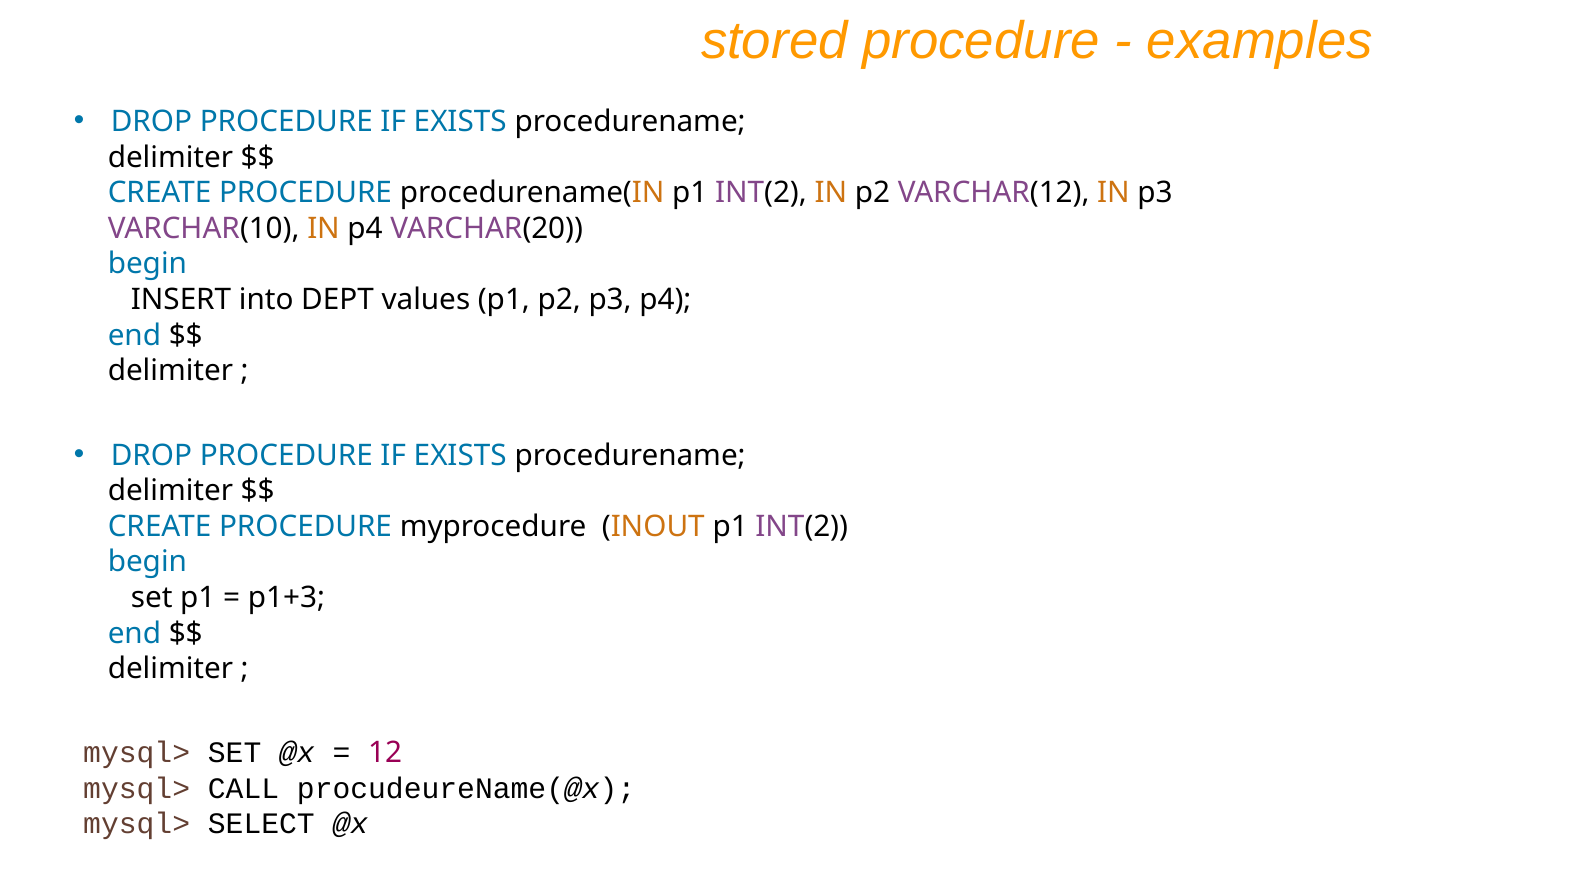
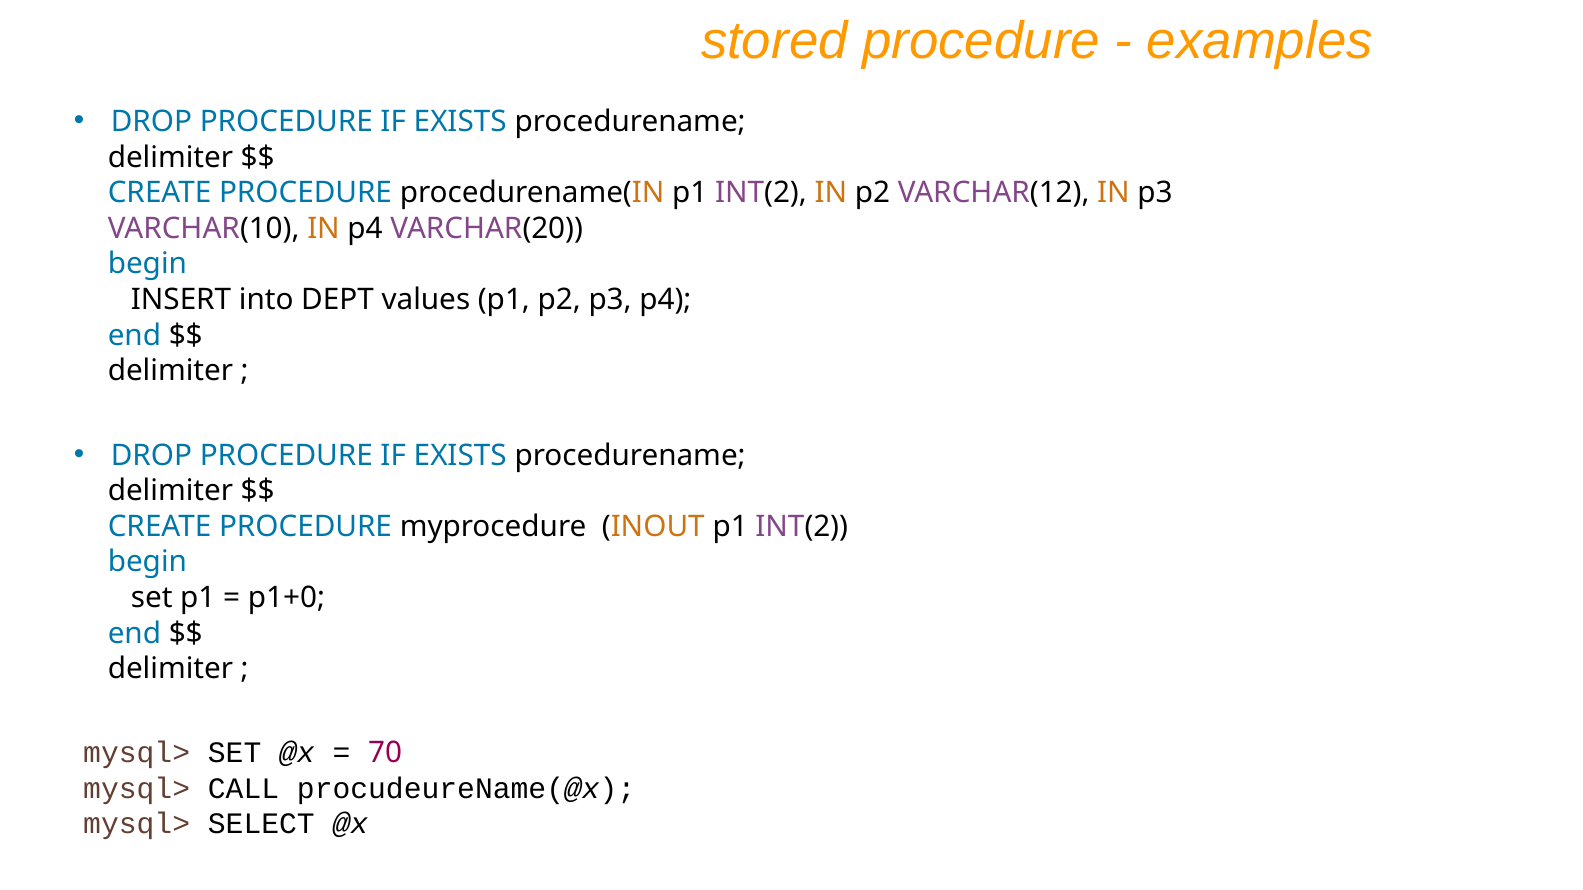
p1+3: p1+3 -> p1+0 (286, 598)
12: 12 -> 70 (385, 753)
